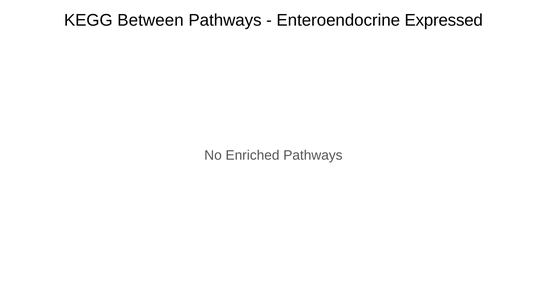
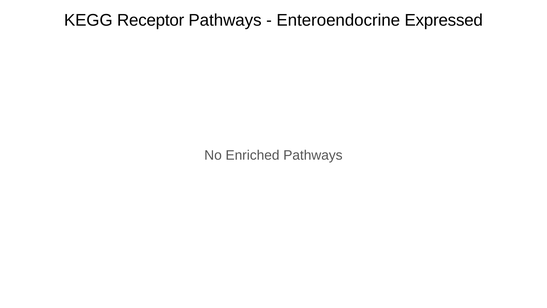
Between: Between -> Receptor (151, 20)
